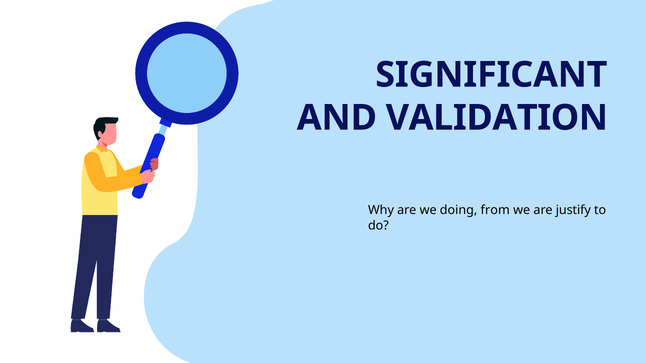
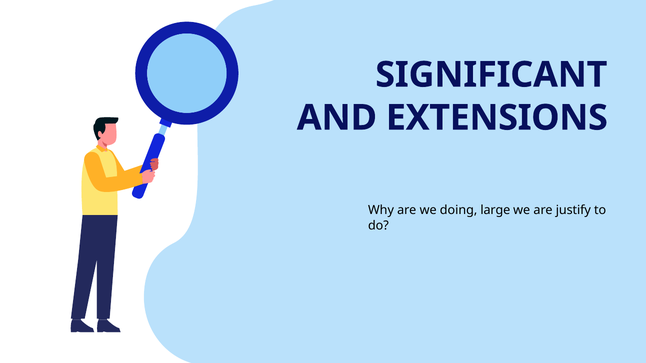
VALIDATION: VALIDATION -> EXTENSIONS (497, 118)
from: from -> large (495, 211)
